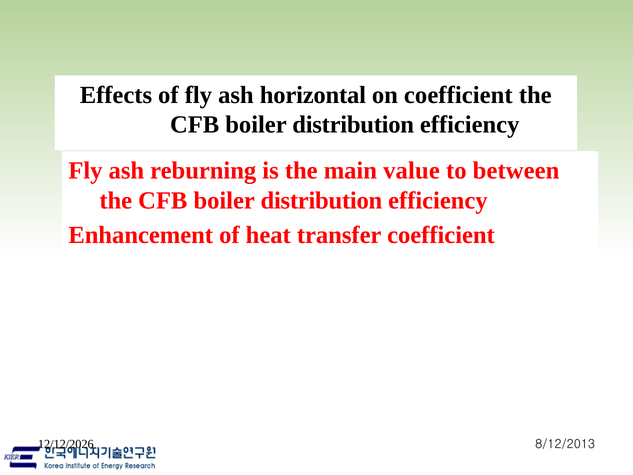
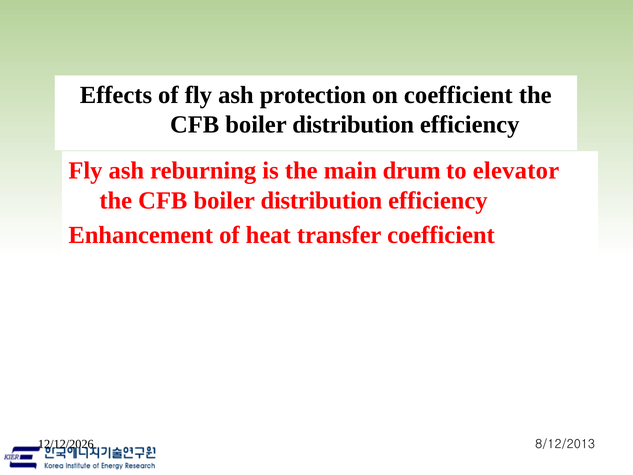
horizontal: horizontal -> protection (313, 95)
value: value -> drum (412, 171)
between: between -> elevator (516, 171)
